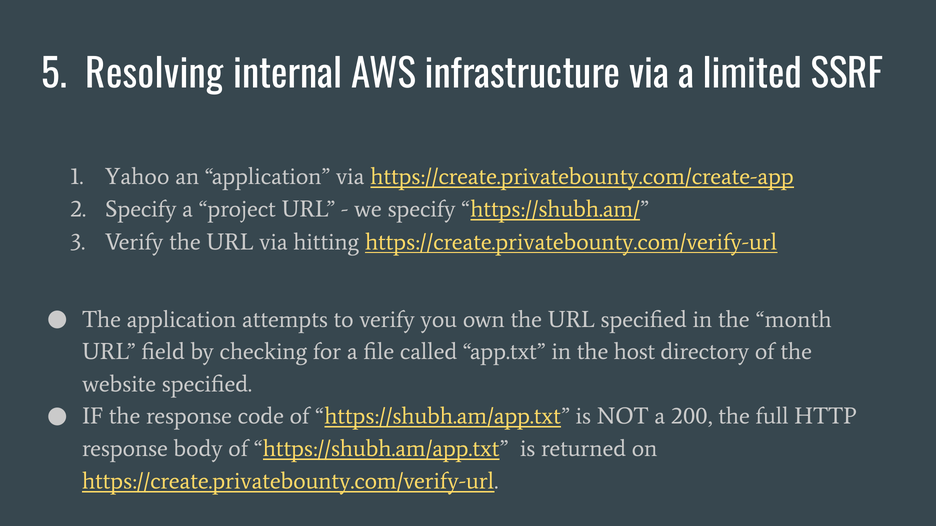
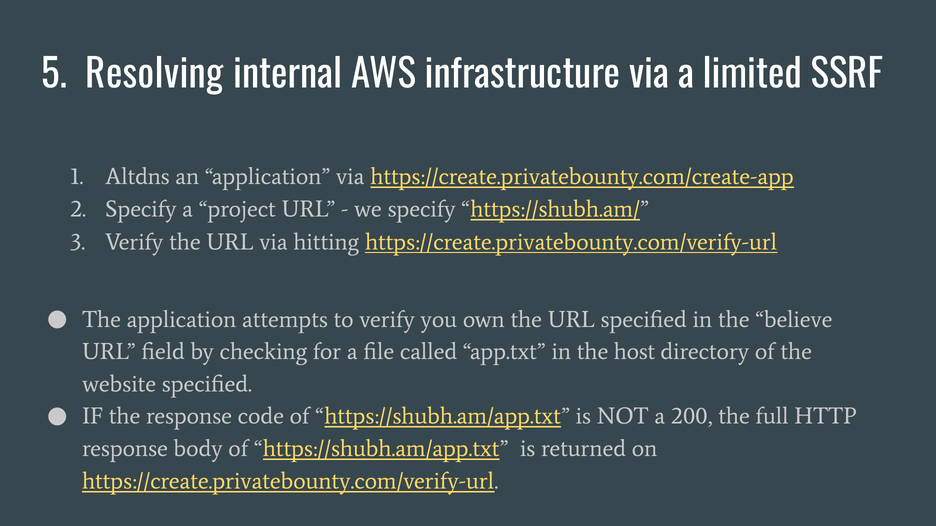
Yahoo: Yahoo -> Altdns (137, 177)
month: month -> believe (794, 320)
